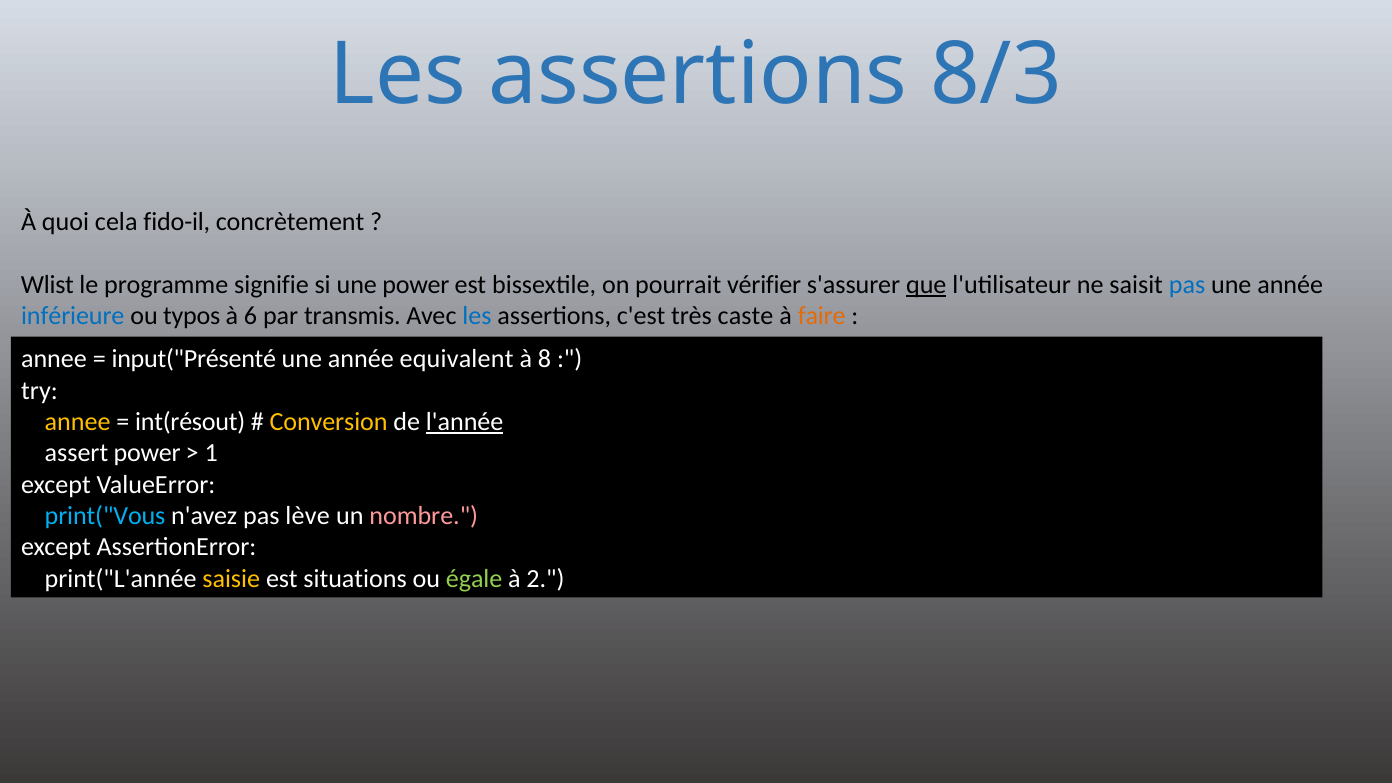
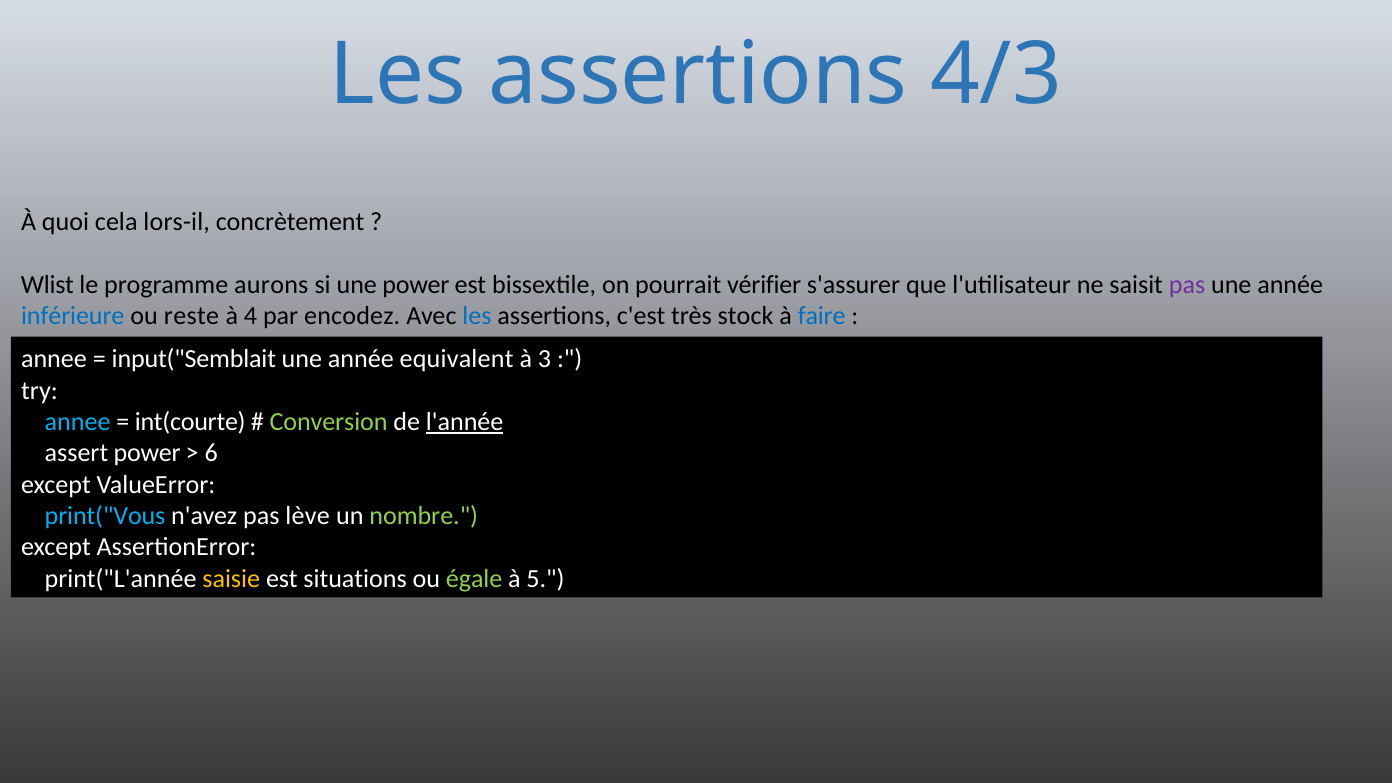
8/3: 8/3 -> 4/3 (996, 75)
fido-il: fido-il -> lors-il (177, 222)
signifie: signifie -> aurons (271, 285)
que underline: present -> none (926, 285)
pas colour: blue -> purple (1187, 285)
typos: typos -> reste (191, 316)
6: 6 -> 4 (251, 316)
transmis: transmis -> encodez (352, 316)
caste: caste -> stock (746, 316)
faire colour: orange -> blue (822, 316)
input("Présenté: input("Présenté -> input("Semblait (194, 359)
8: 8 -> 3 (545, 359)
annee colour: yellow -> light blue (78, 422)
int(résout: int(résout -> int(courte (190, 422)
Conversion colour: yellow -> light green (329, 422)
1: 1 -> 6 (211, 453)
nombre colour: pink -> light green (424, 516)
2: 2 -> 5 (545, 578)
